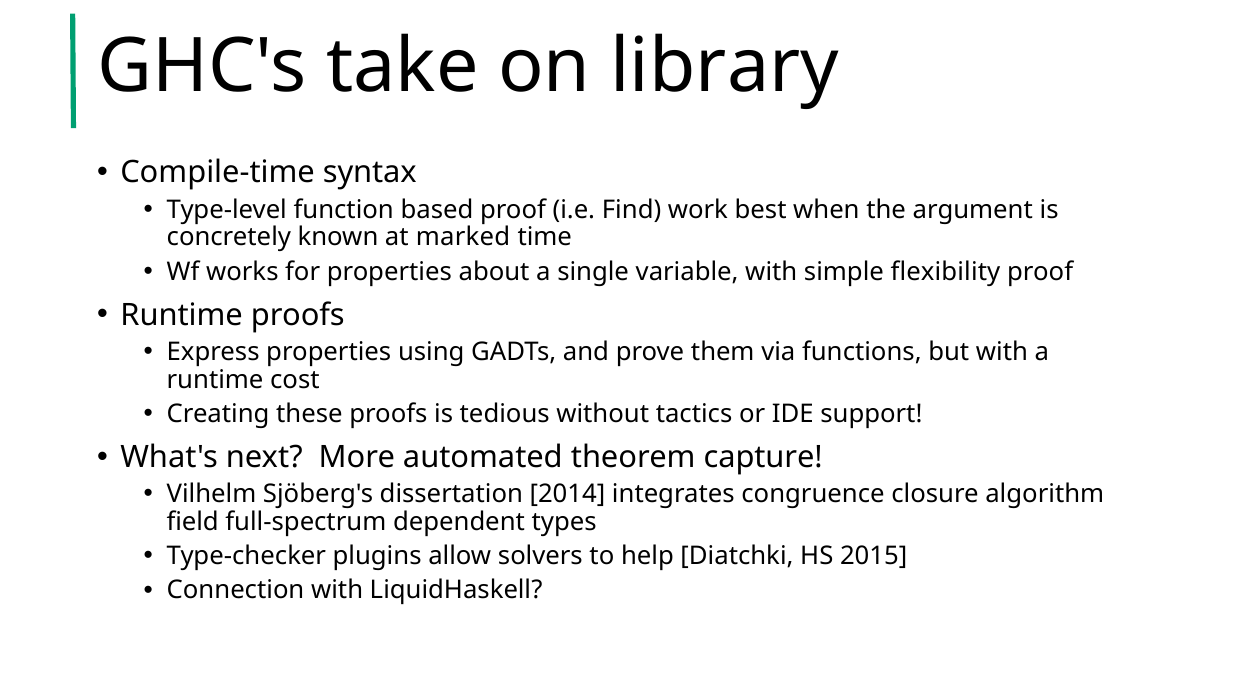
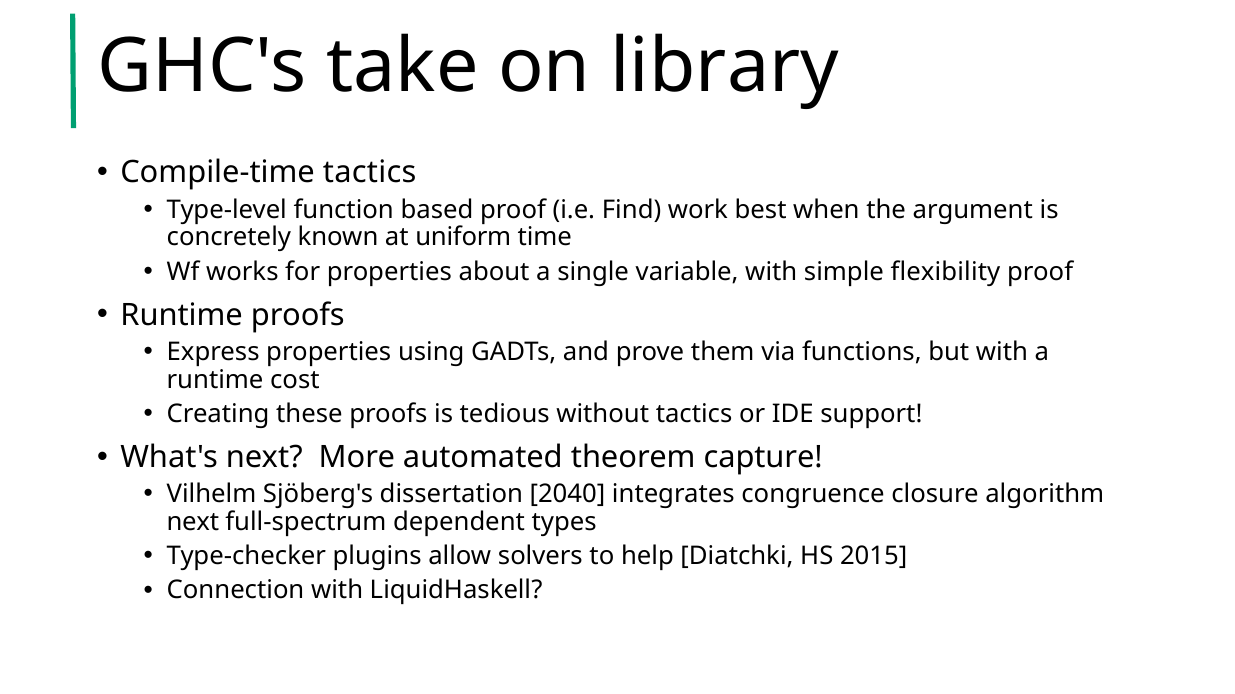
Compile-time syntax: syntax -> tactics (370, 173)
marked: marked -> uniform (463, 238)
2014: 2014 -> 2040 (567, 495)
field: field -> next (193, 523)
